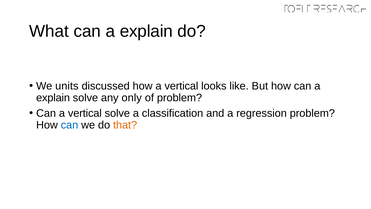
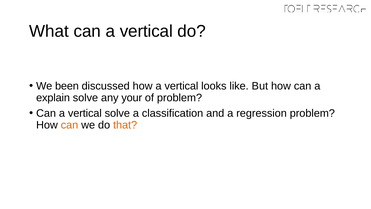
What can a explain: explain -> vertical (146, 31)
units: units -> been (67, 86)
only: only -> your (132, 98)
can colour: blue -> orange (69, 125)
